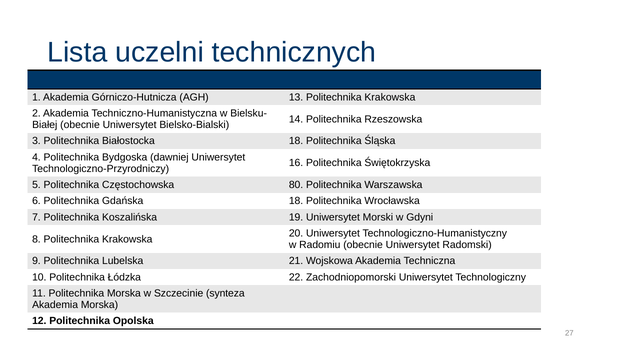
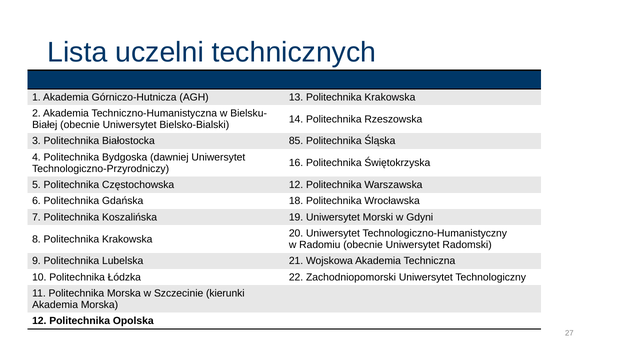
Białostocka 18: 18 -> 85 (296, 141)
Częstochowska 80: 80 -> 12 (296, 185)
synteza: synteza -> kierunki (225, 294)
